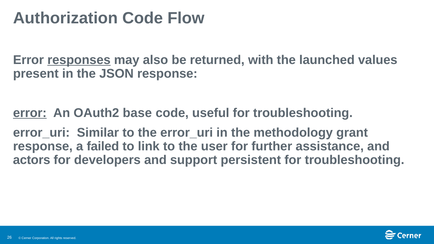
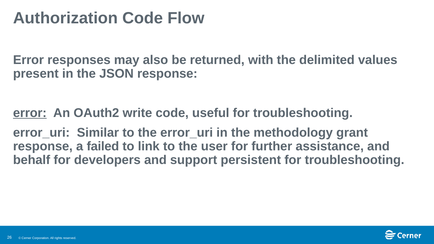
responses underline: present -> none (79, 60)
launched: launched -> delimited (327, 60)
base: base -> write (137, 113)
actors: actors -> behalf (32, 160)
